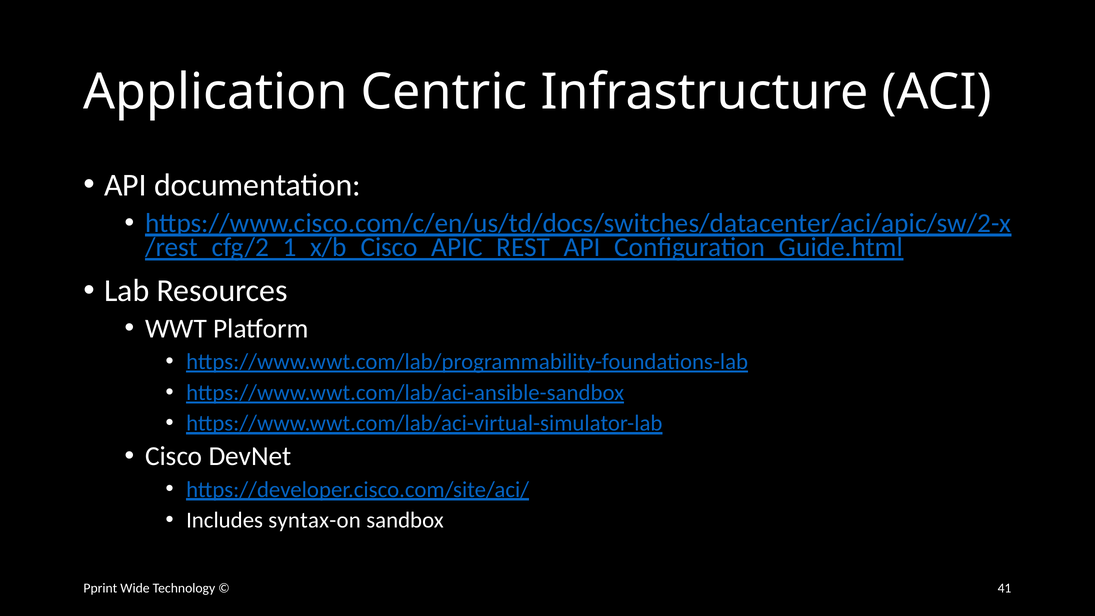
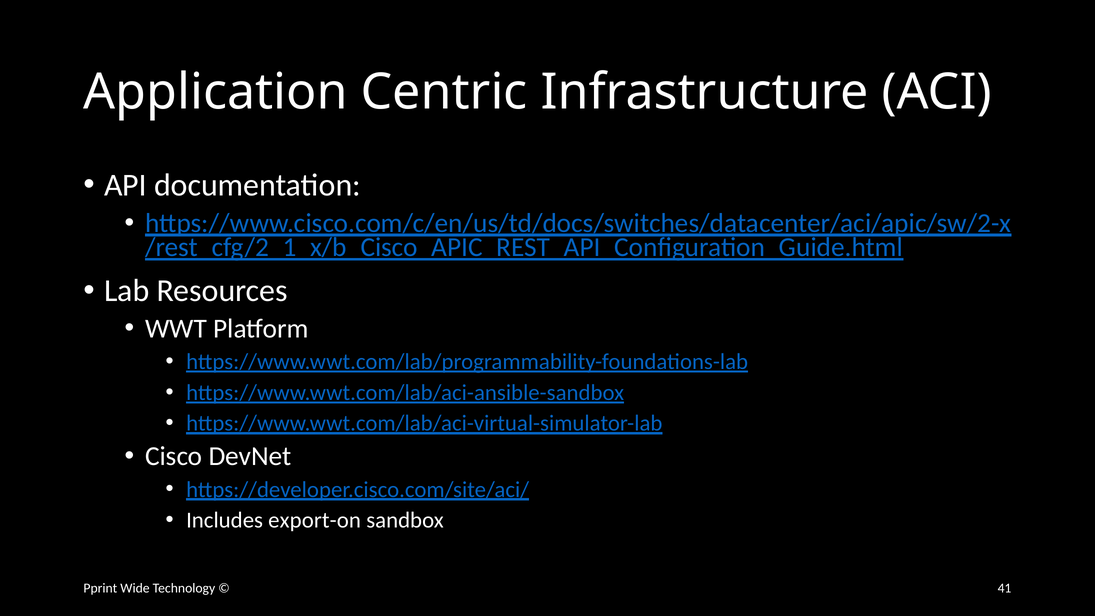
syntax-on: syntax-on -> export-on (315, 520)
